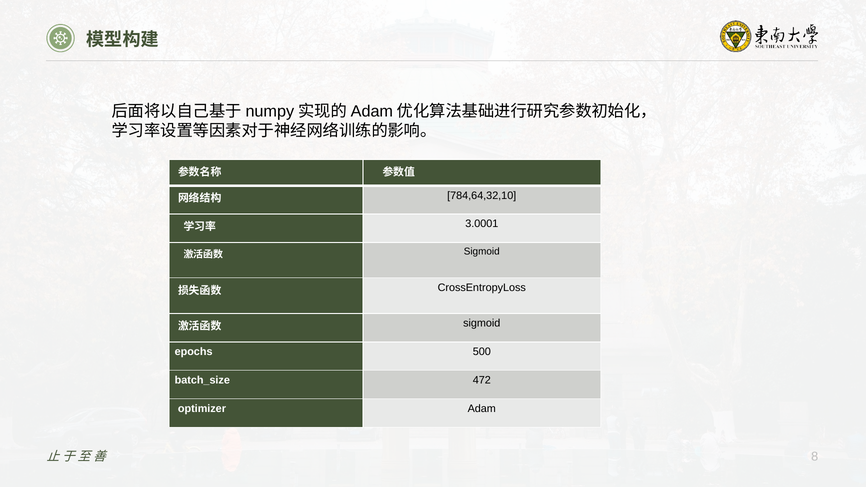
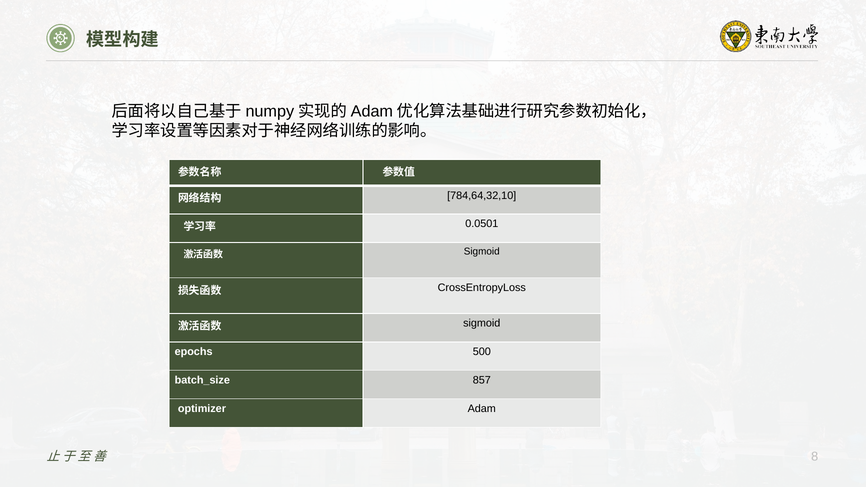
3.0001: 3.0001 -> 0.0501 (482, 224)
472: 472 -> 857 (482, 380)
